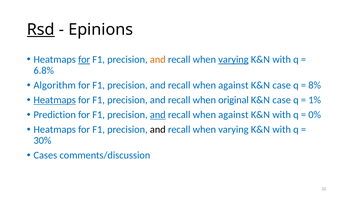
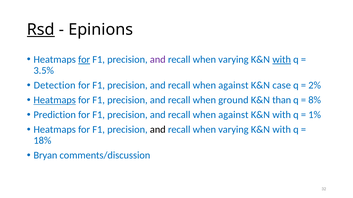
and colour: orange -> purple (158, 60)
varying underline: present -> none (233, 60)
with underline: none -> present (282, 60)
6.8%: 6.8% -> 3.5% (44, 71)
Algorithm: Algorithm -> Detection (55, 86)
8%: 8% -> 2% (315, 86)
original: original -> ground (233, 100)
case: case -> than (282, 100)
1%: 1% -> 8% (315, 100)
and underline: present -> none (158, 115)
0%: 0% -> 1% (315, 115)
30%: 30% -> 18% (42, 141)
Cases: Cases -> Bryan (45, 156)
